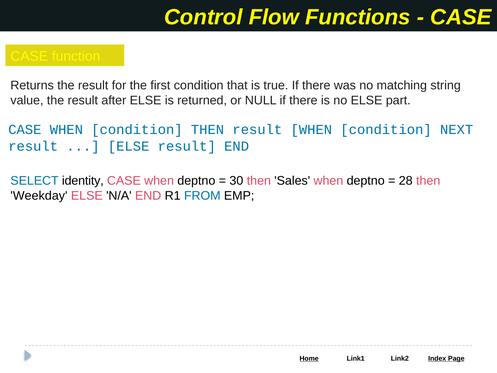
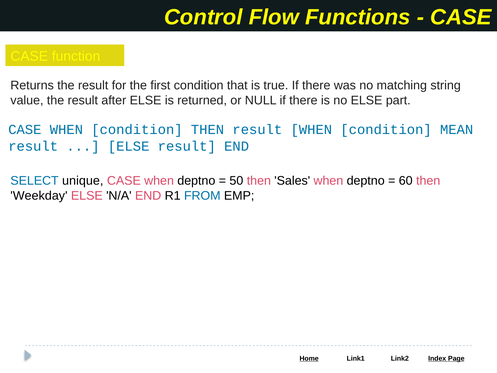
NEXT: NEXT -> MEAN (457, 130)
identity: identity -> unique (83, 181)
30: 30 -> 50 (236, 181)
28: 28 -> 60 (406, 181)
